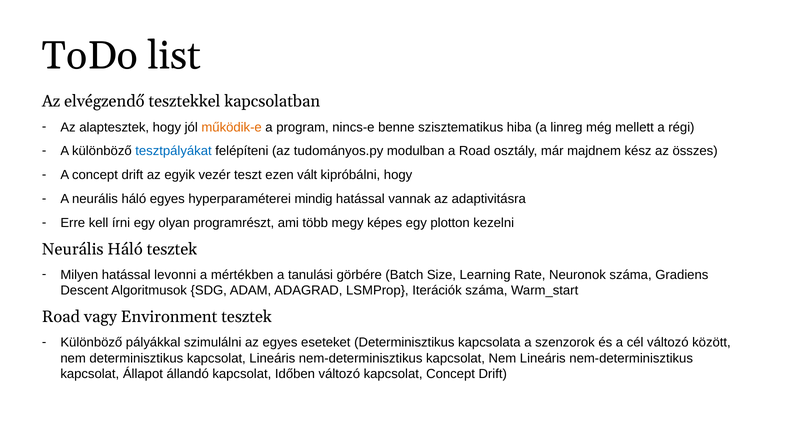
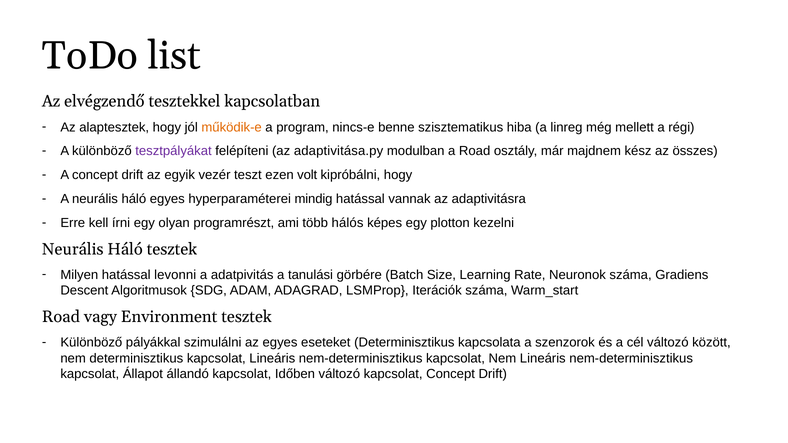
tesztpályákat colour: blue -> purple (173, 151)
tudományos.py: tudományos.py -> adaptivitása.py (339, 151)
vált: vált -> volt (307, 175)
megy: megy -> hálós (348, 223)
mértékben: mértékben -> adatpivitás (242, 275)
